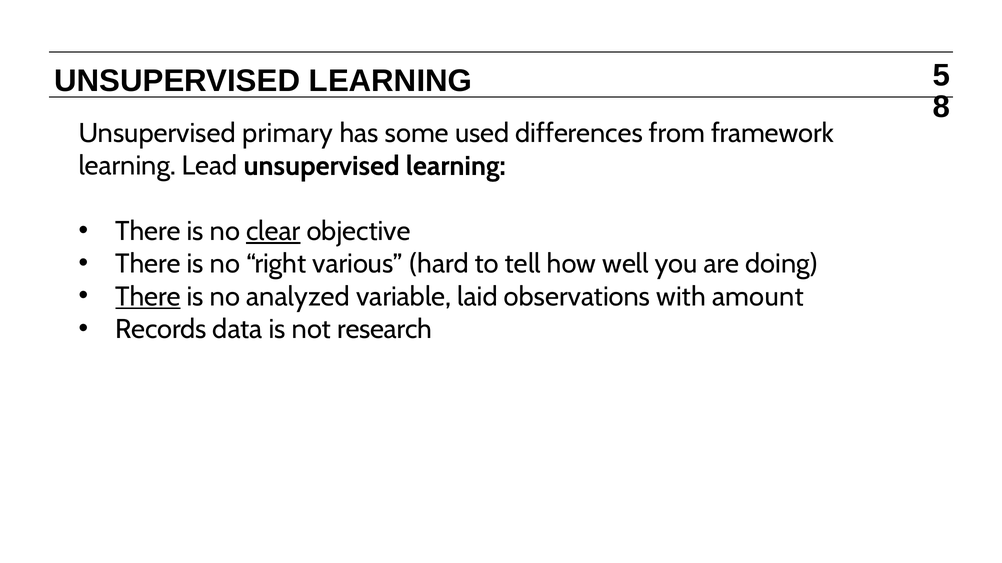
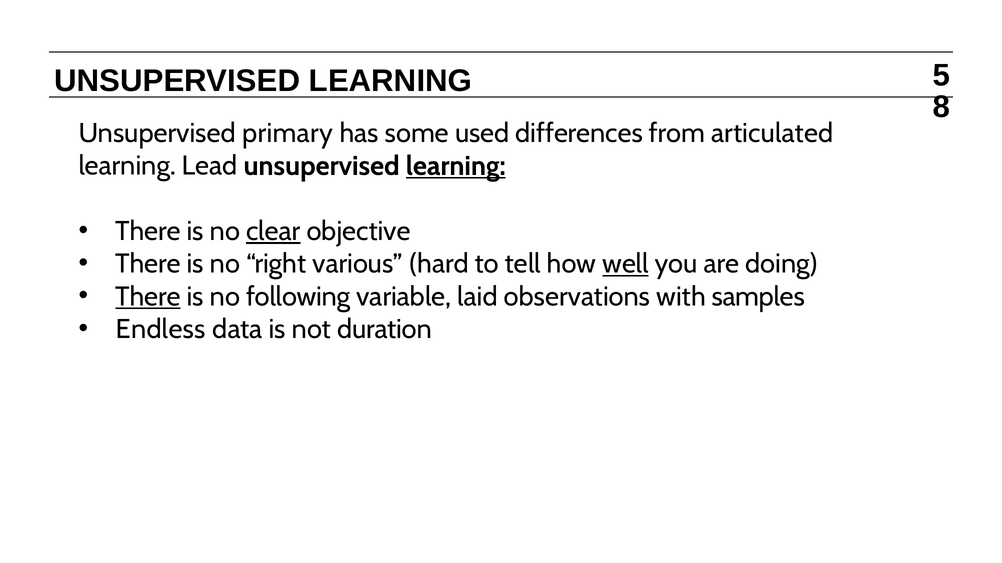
framework: framework -> articulated (772, 133)
learning underline: none -> present (456, 166)
well underline: none -> present (626, 264)
analyzed: analyzed -> following (298, 296)
amount: amount -> samples (758, 296)
Records: Records -> Endless (161, 329)
research: research -> duration (385, 329)
